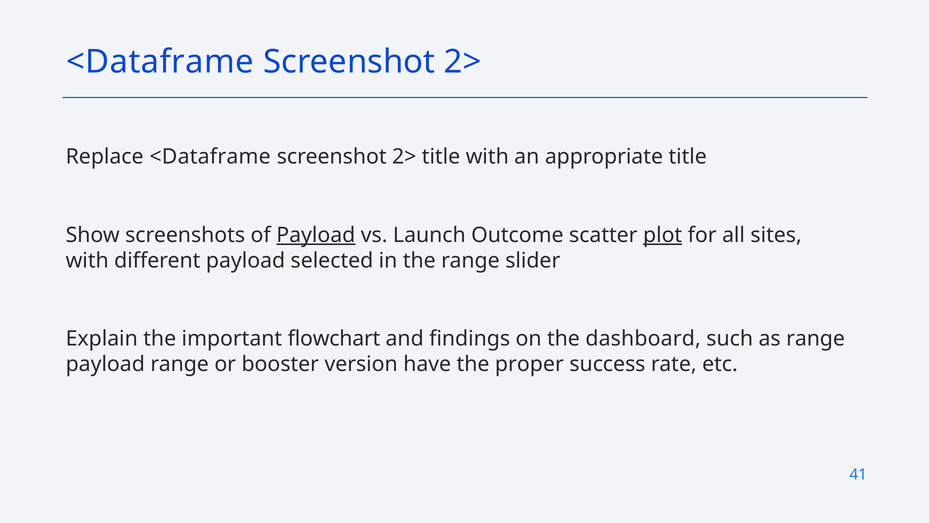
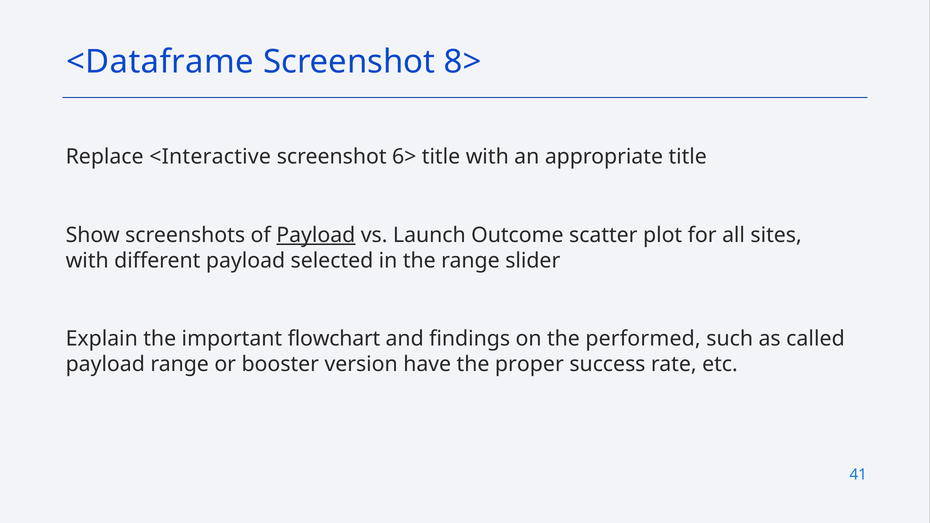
2>: 2> -> 8> (463, 62)
Replace <Dataframe: <Dataframe -> <Interactive (210, 157)
2>: 2> -> 6> (404, 157)
plot underline: present -> none (663, 235)
dashboard: dashboard -> performed (643, 339)
as range: range -> called (815, 339)
